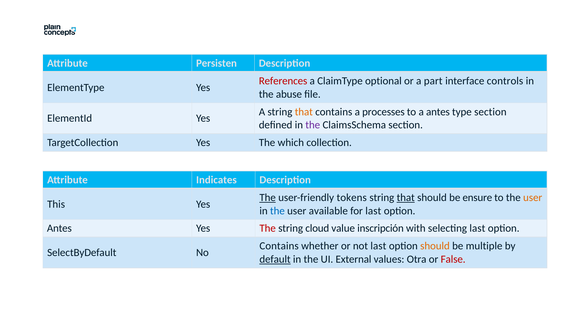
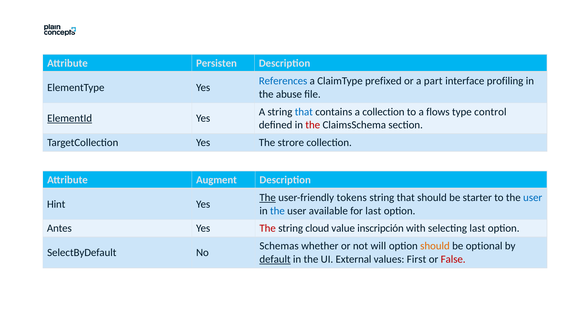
References colour: red -> blue (283, 81)
optional: optional -> prefixed (383, 81)
controls: controls -> profiling (505, 81)
that colour: orange -> blue (304, 112)
a processes: processes -> collection (383, 112)
a antes: antes -> flows (438, 112)
type section: section -> control (490, 112)
ElementId underline: none -> present (70, 118)
the colour: purple -> red (313, 125)
which: which -> strore (291, 143)
Indicates: Indicates -> Augment (217, 180)
that underline: present -> none (406, 197)
ensure: ensure -> starter (477, 197)
user colour: orange -> blue (533, 197)
This: This -> Hint (56, 204)
Contains: Contains -> Schemas (279, 246)
not last: last -> will (378, 246)
multiple: multiple -> optional (484, 246)
Otra: Otra -> First (417, 259)
